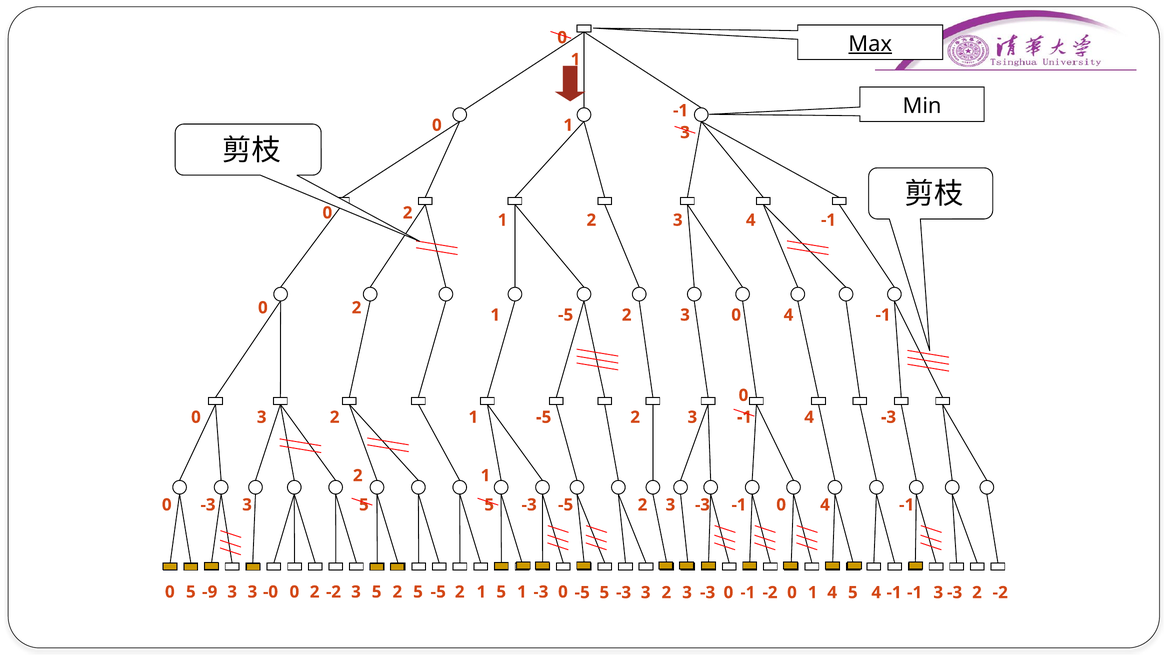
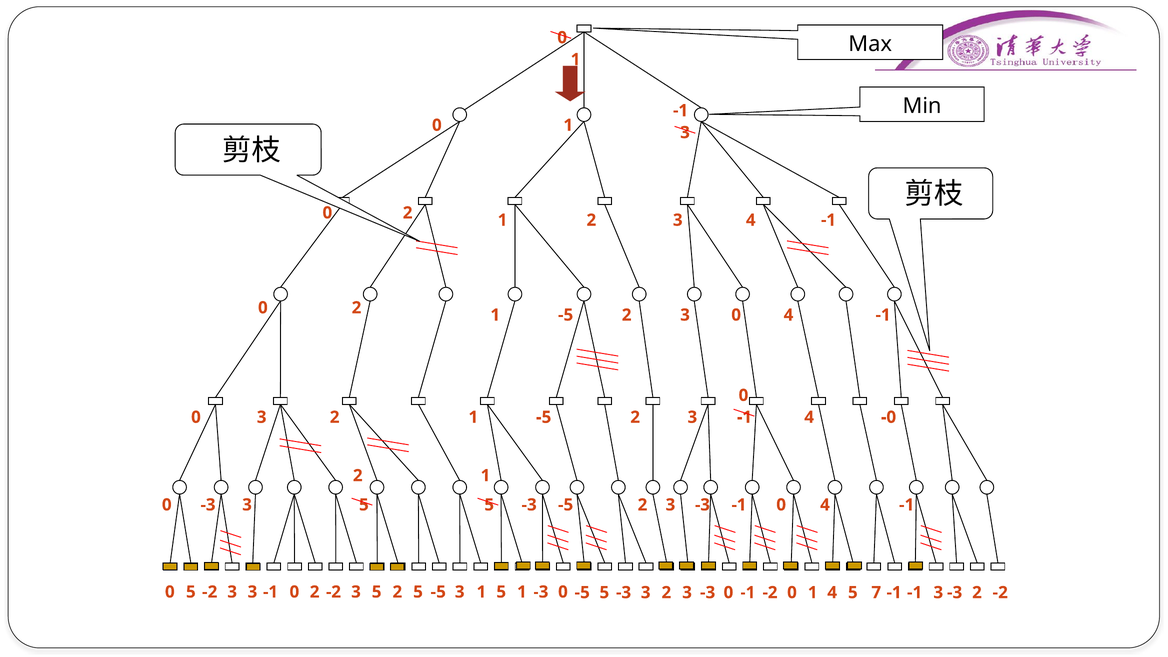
Max underline: present -> none (870, 44)
-3: -3 -> -0 (889, 417)
5 -9: -9 -> -2 (210, 592)
-0: -0 -> -1 (270, 592)
2: 2 -> 3 (460, 592)
5 4: 4 -> 7 (876, 593)
